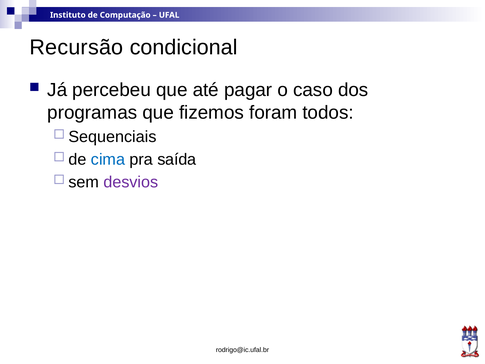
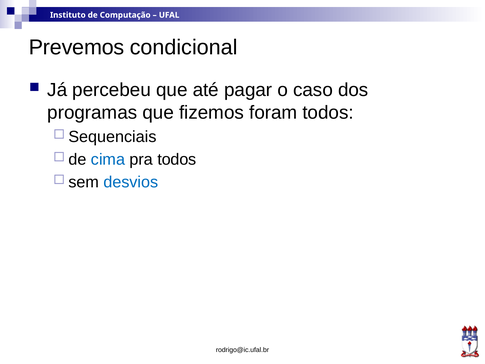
Recursão: Recursão -> Prevemos (77, 47)
pra saída: saída -> todos (177, 159)
desvios colour: purple -> blue (131, 182)
